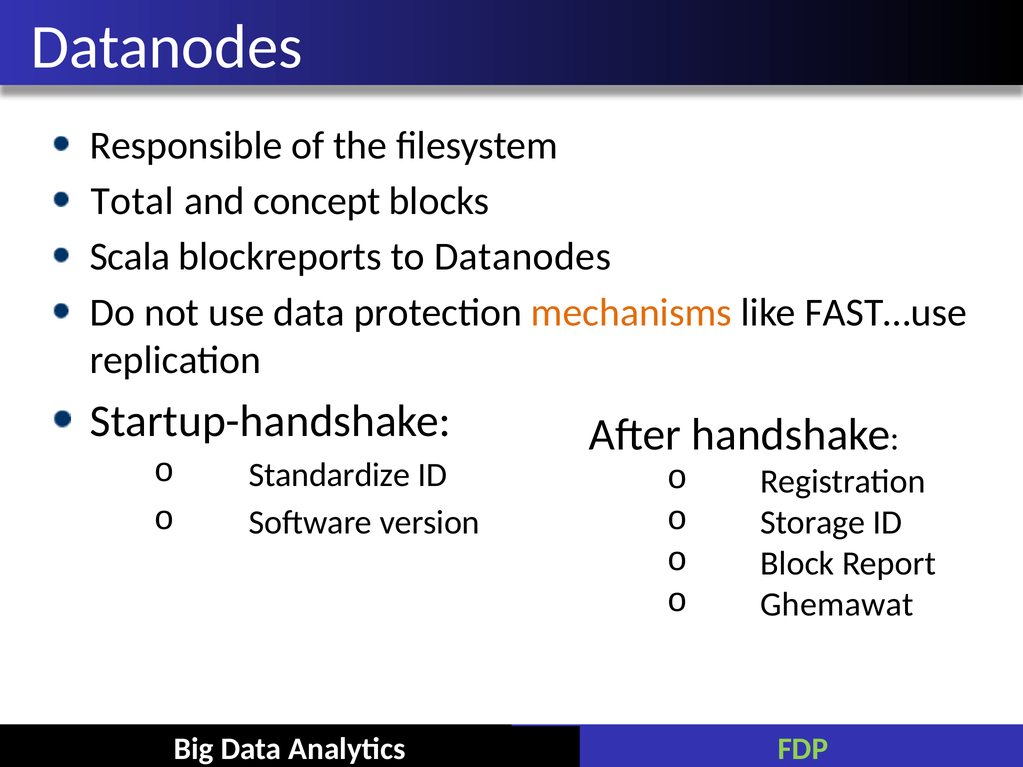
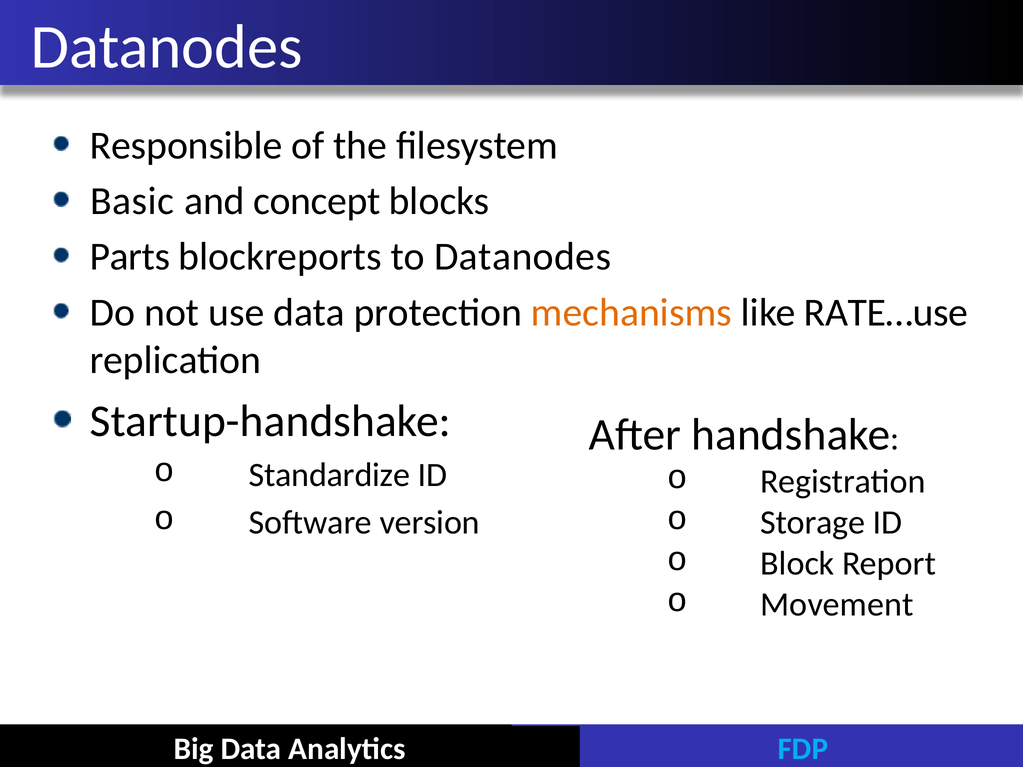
Total: Total -> Basic (132, 201)
Scala: Scala -> Parts (130, 257)
FAST…use: FAST…use -> RATE…use (886, 313)
Ghemawat: Ghemawat -> Movement (837, 605)
FDP colour: light green -> light blue (803, 749)
